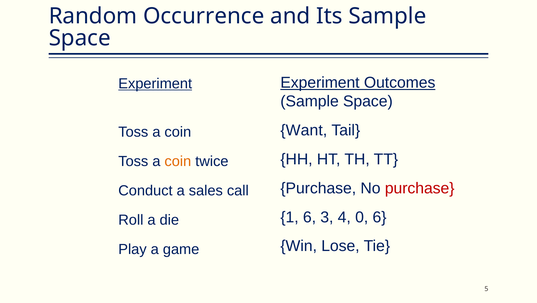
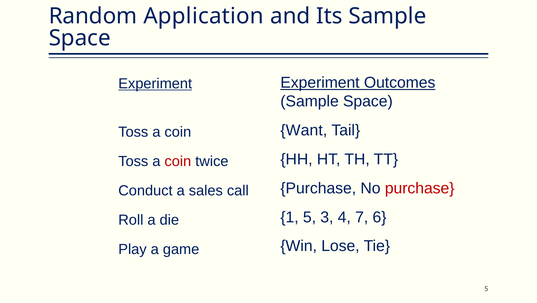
Occurrence: Occurrence -> Application (204, 16)
coin colour: orange -> red (178, 161)
1 6: 6 -> 5 (309, 217)
0: 0 -> 7 (362, 217)
